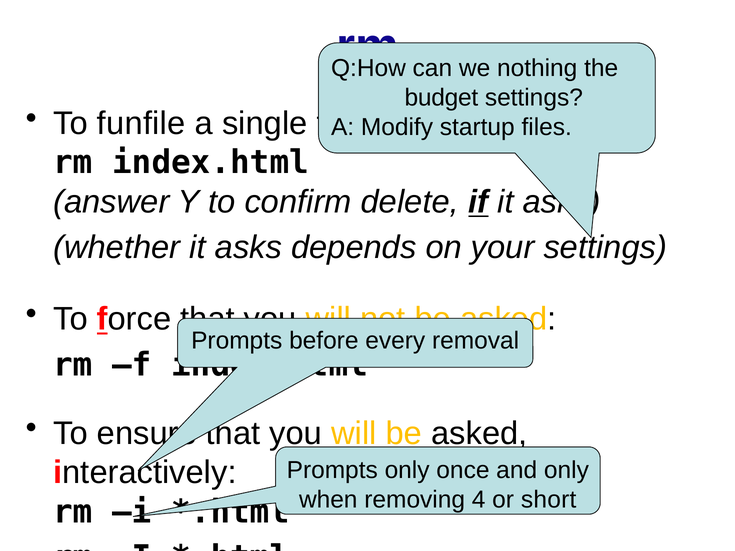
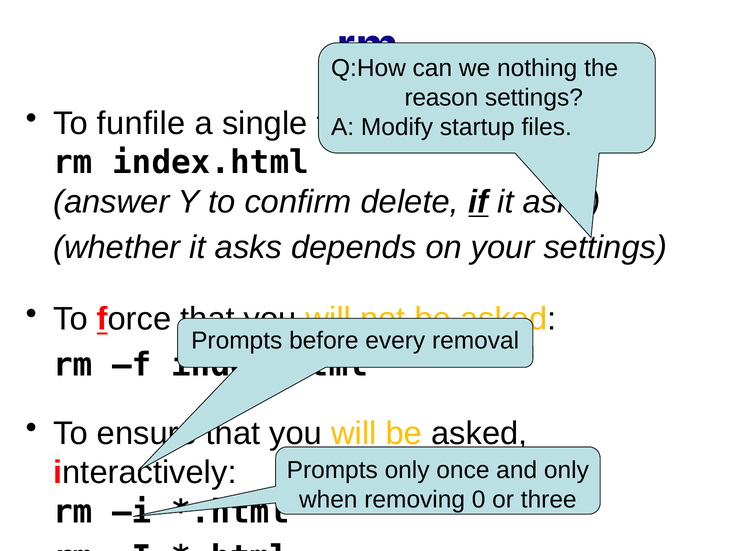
budget: budget -> reason (441, 98)
4: 4 -> 0 (479, 500)
short: short -> three (549, 500)
